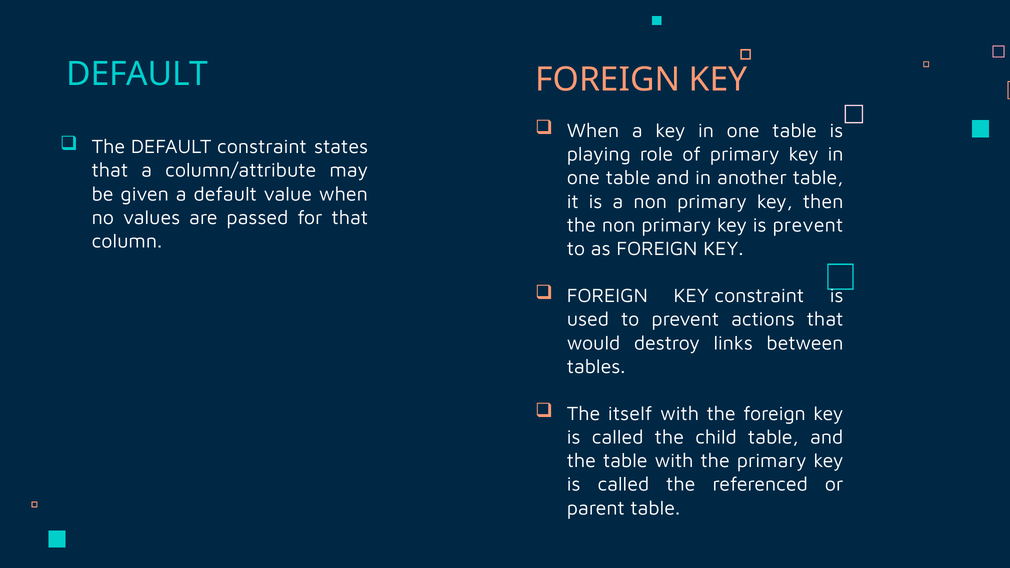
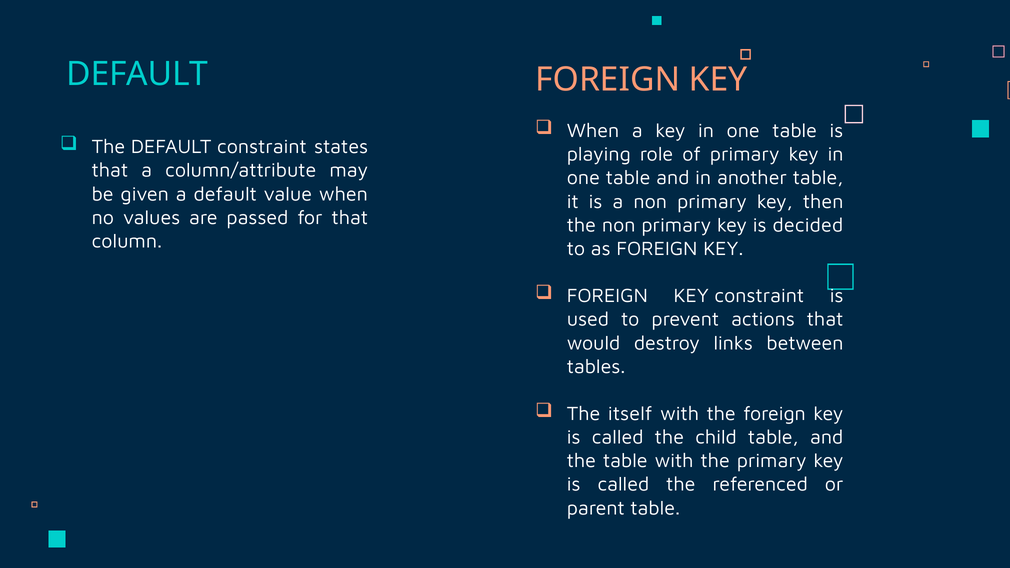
is prevent: prevent -> decided (808, 225)
